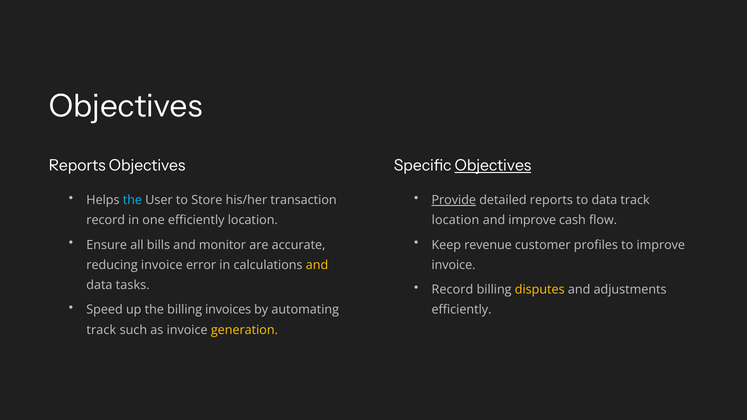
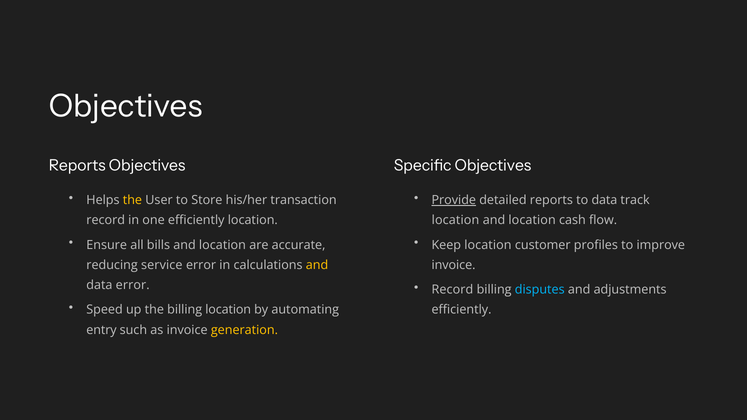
Objectives underline: present -> none (493, 166)
the colour: light blue -> yellow (132, 200)
improve: improve -> location (532, 220)
bills and monitor: monitor -> location (222, 245)
Keep revenue: revenue -> location (488, 245)
reducing invoice: invoice -> service (162, 265)
data tasks: tasks -> error (133, 285)
disputes colour: yellow -> light blue (540, 290)
billing invoices: invoices -> location (228, 310)
track: track -> entry (101, 330)
